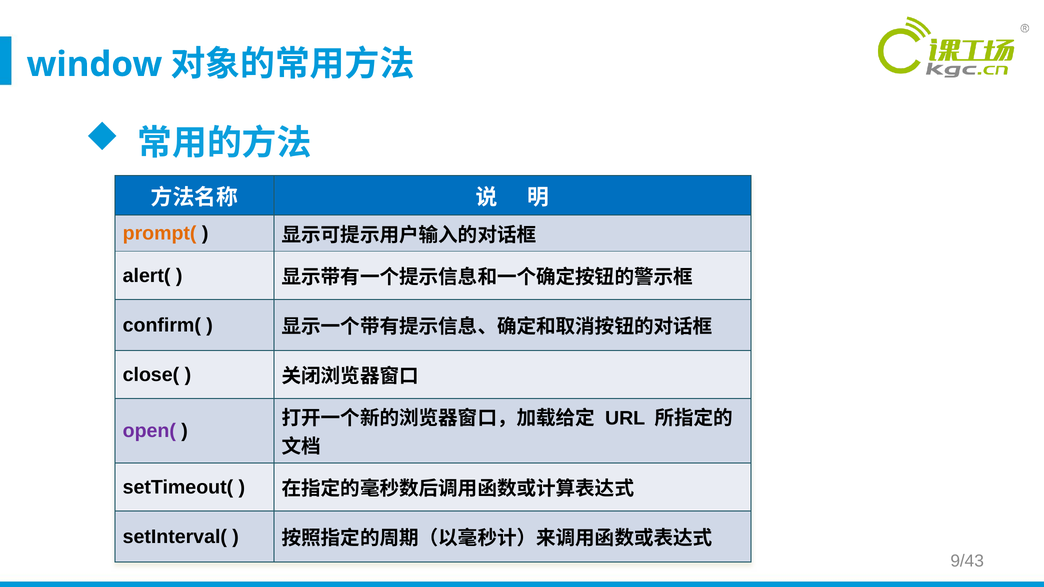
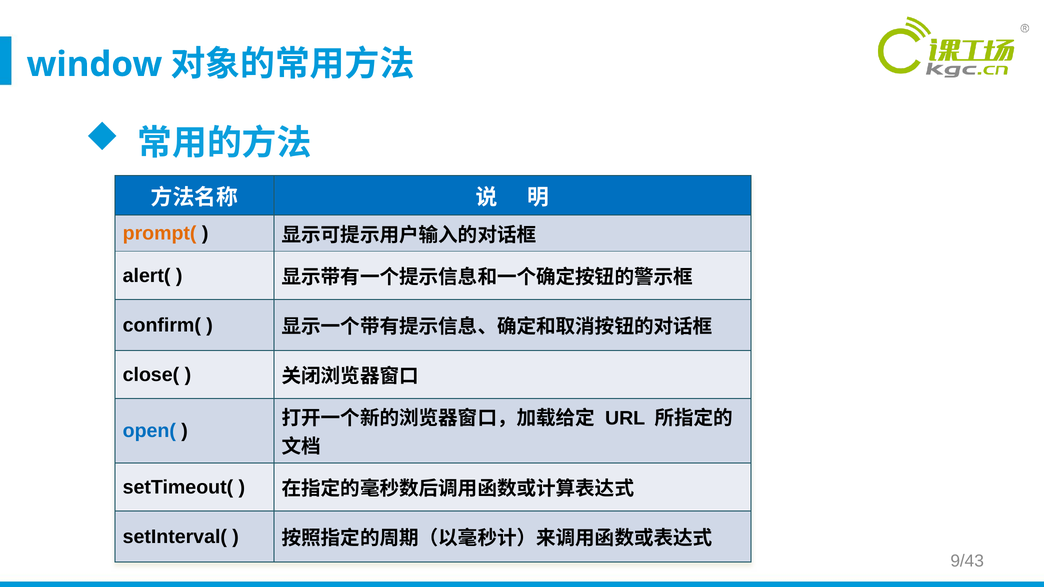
open( colour: purple -> blue (149, 431)
